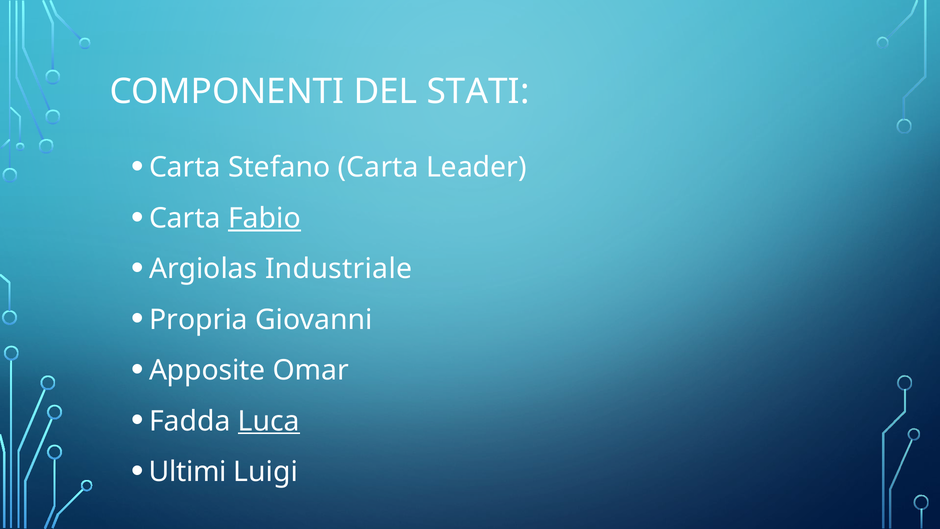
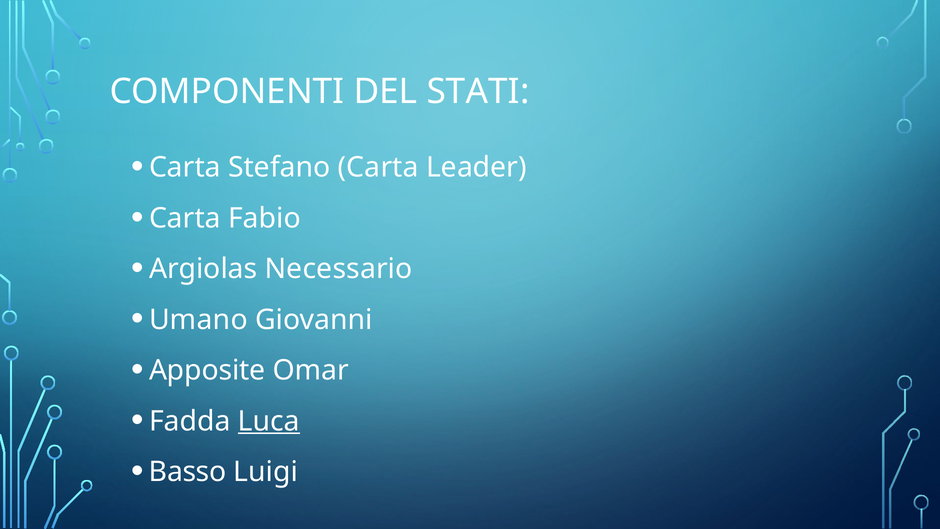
Fabio underline: present -> none (264, 218)
Industriale: Industriale -> Necessario (339, 269)
Propria: Propria -> Umano (198, 320)
Ultimi: Ultimi -> Basso (188, 472)
